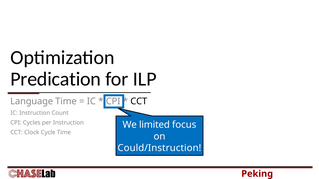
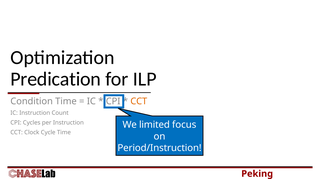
Language: Language -> Condition (32, 102)
CCT colour: black -> orange (139, 102)
Could/Instruction: Could/Instruction -> Period/Instruction (159, 148)
